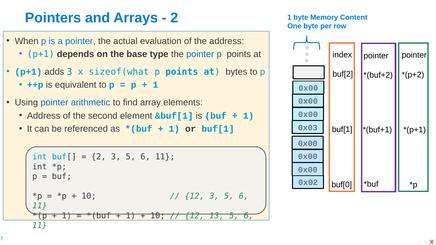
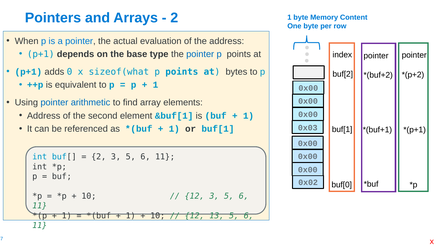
adds 3: 3 -> 0 (70, 72)
